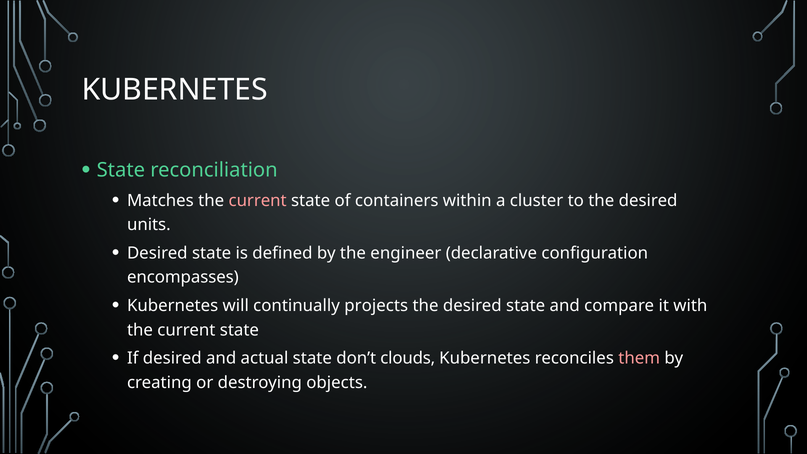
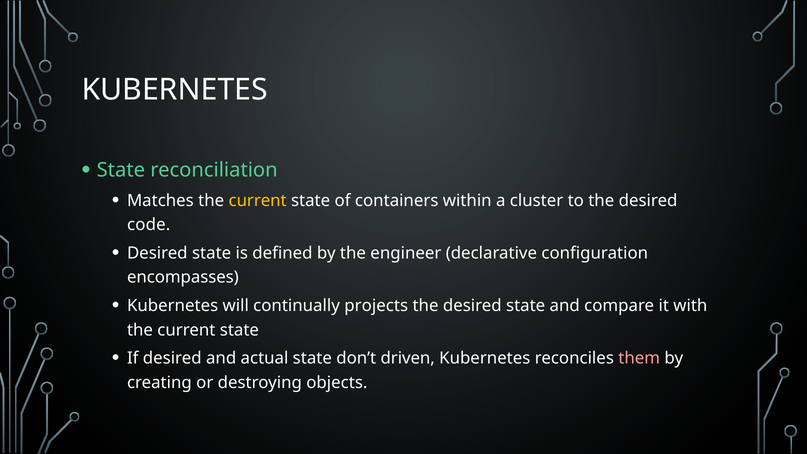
current colour: pink -> yellow (258, 200)
units: units -> code (149, 225)
clouds: clouds -> driven (408, 358)
